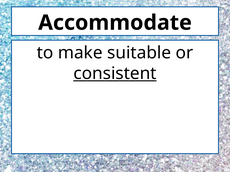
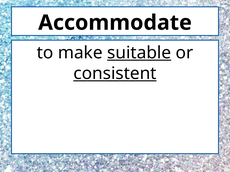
suitable underline: none -> present (139, 53)
